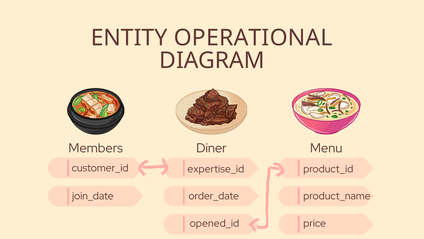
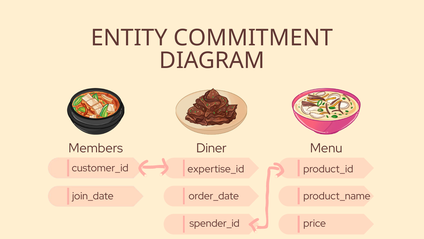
OPERATIONAL: OPERATIONAL -> COMMITMENT (253, 38)
opened_id: opened_id -> spender_id (215, 223)
